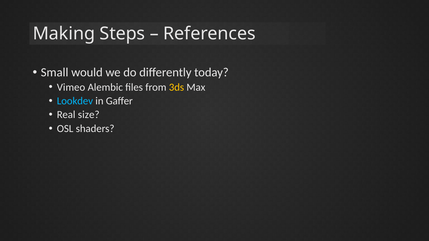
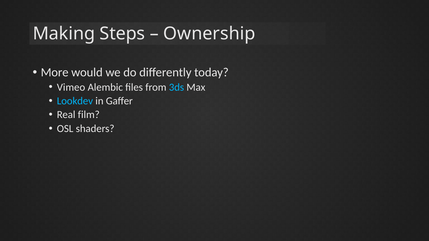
References: References -> Ownership (209, 34)
Small: Small -> More (55, 73)
3ds colour: yellow -> light blue (176, 87)
size: size -> film (89, 115)
